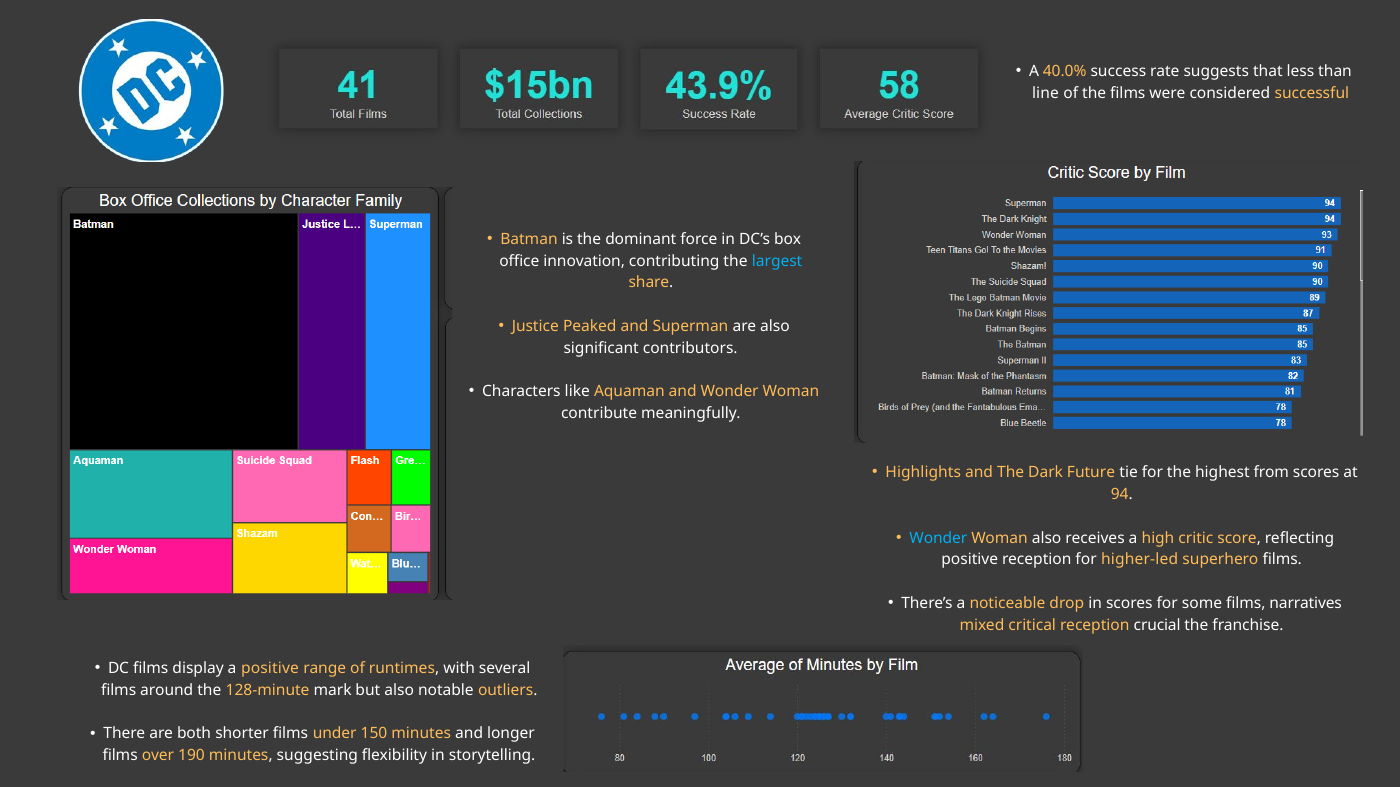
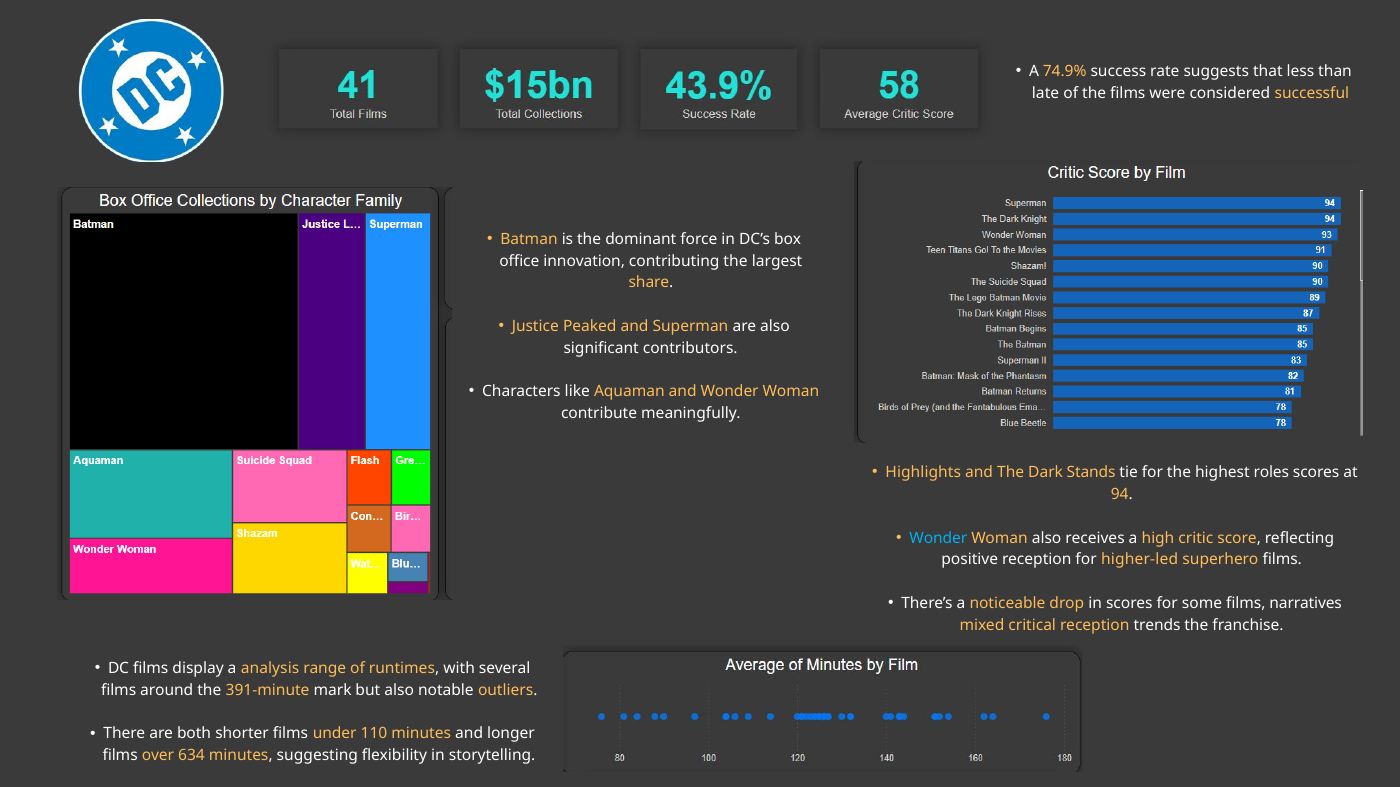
40.0%: 40.0% -> 74.9% (1065, 71)
line: line -> late (1046, 93)
largest colour: light blue -> white (777, 261)
Future: Future -> Stands (1091, 473)
from: from -> roles (1271, 473)
crucial: crucial -> trends (1157, 625)
a positive: positive -> analysis (270, 669)
128-minute: 128-minute -> 391-minute (268, 691)
150: 150 -> 110 (374, 734)
190: 190 -> 634 (192, 756)
